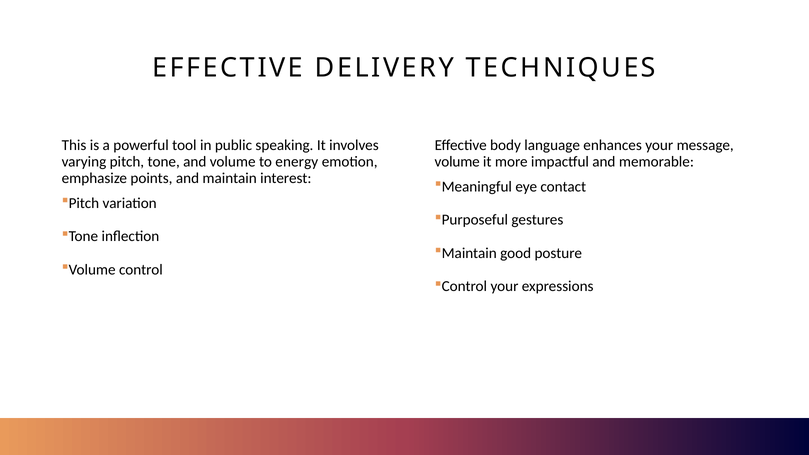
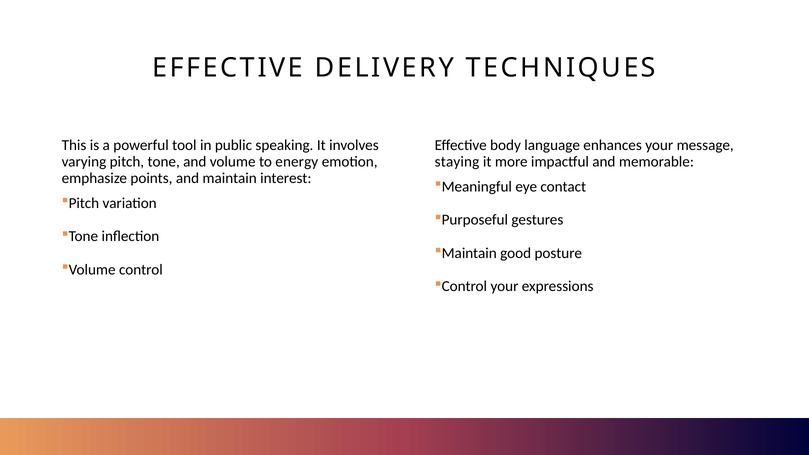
volume: volume -> staying (457, 162)
